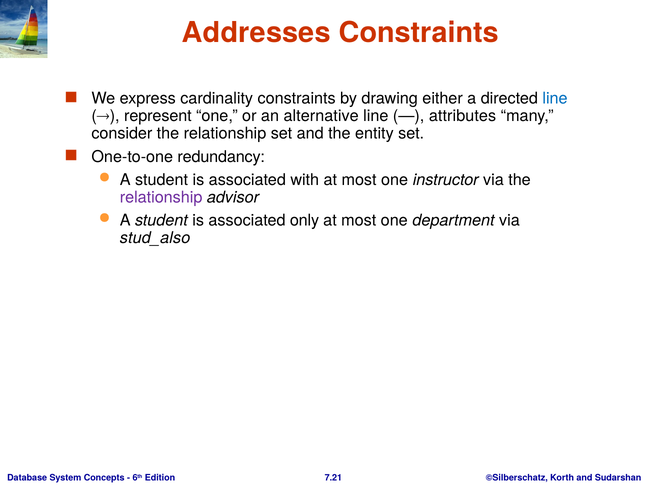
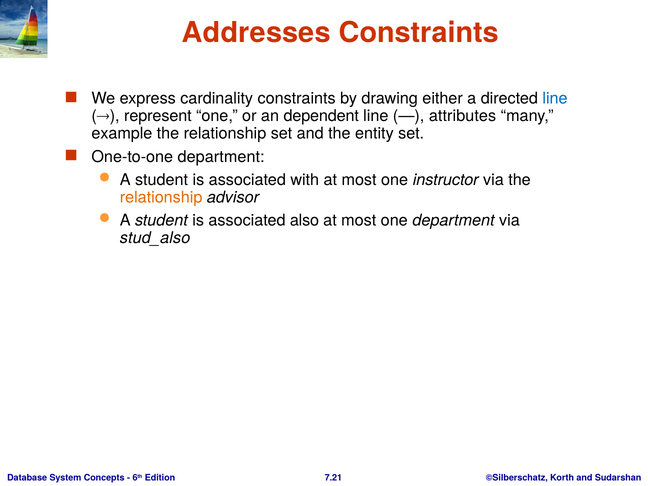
alternative: alternative -> dependent (321, 116)
consider: consider -> example (122, 134)
One-to-one redundancy: redundancy -> department (221, 157)
relationship colour: purple -> orange (161, 197)
only: only -> also (305, 221)
